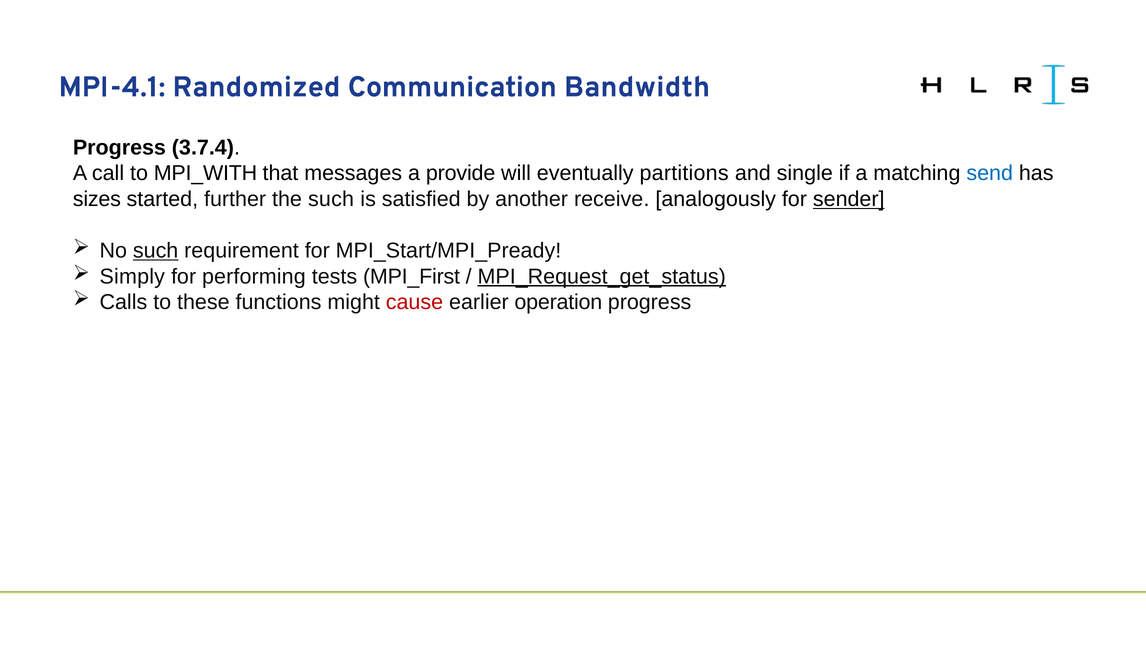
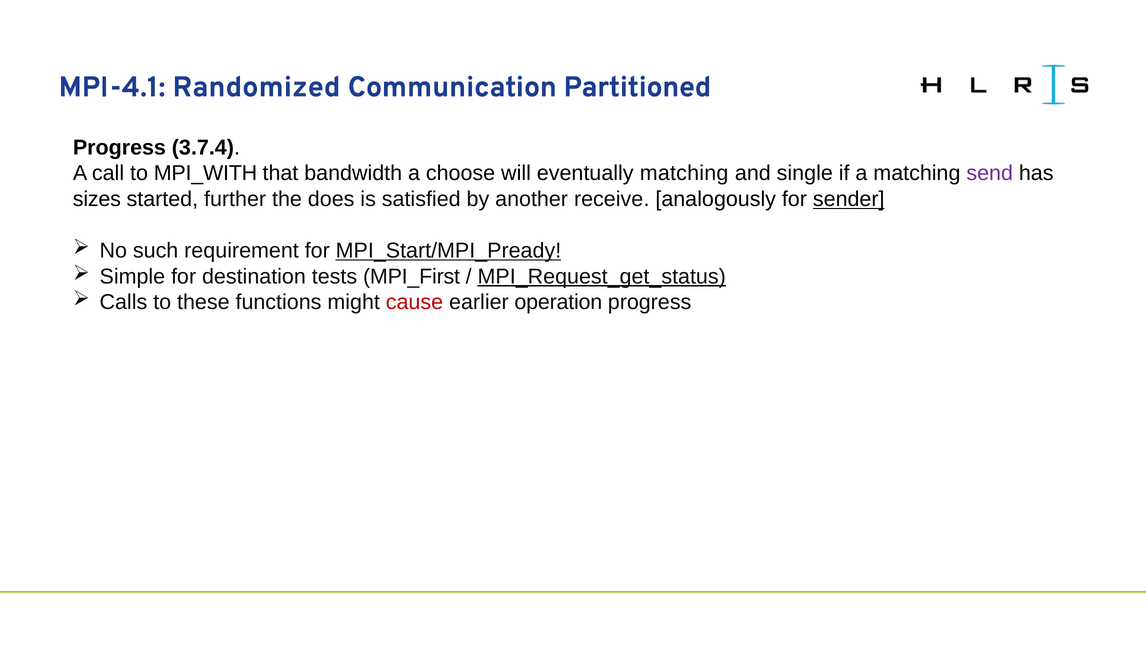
Bandwidth: Bandwidth -> Partitioned (637, 87)
messages: messages -> bandwidth (353, 173)
provide: provide -> choose (461, 173)
eventually partitions: partitions -> matching (684, 173)
send colour: blue -> purple (990, 173)
the such: such -> does (331, 199)
such underline: present -> none (156, 251)
MPI_Start/MPI_Pready underline: none -> present (448, 251)
Simply: Simply -> Simple (132, 276)
performing: performing -> destination (254, 276)
